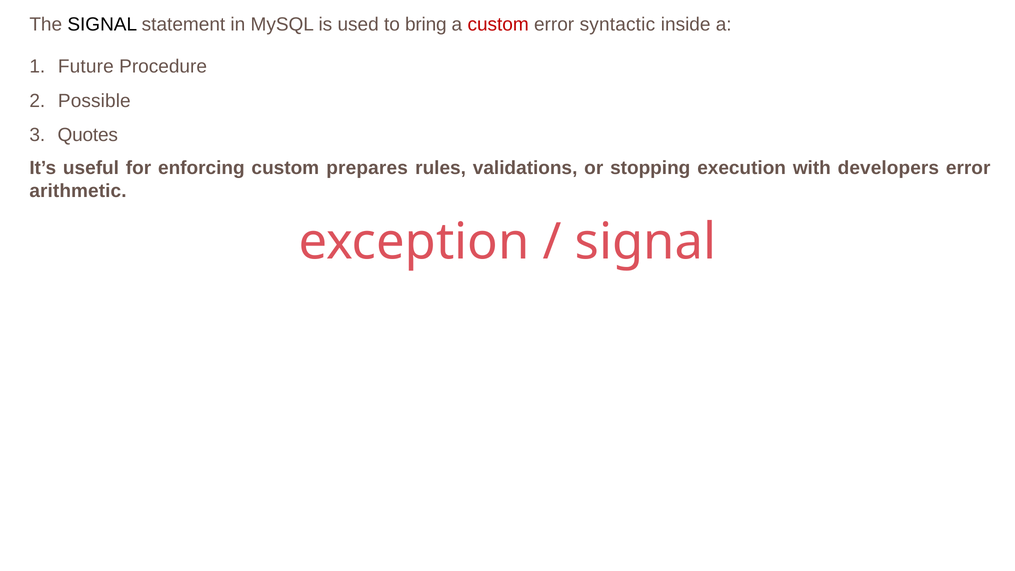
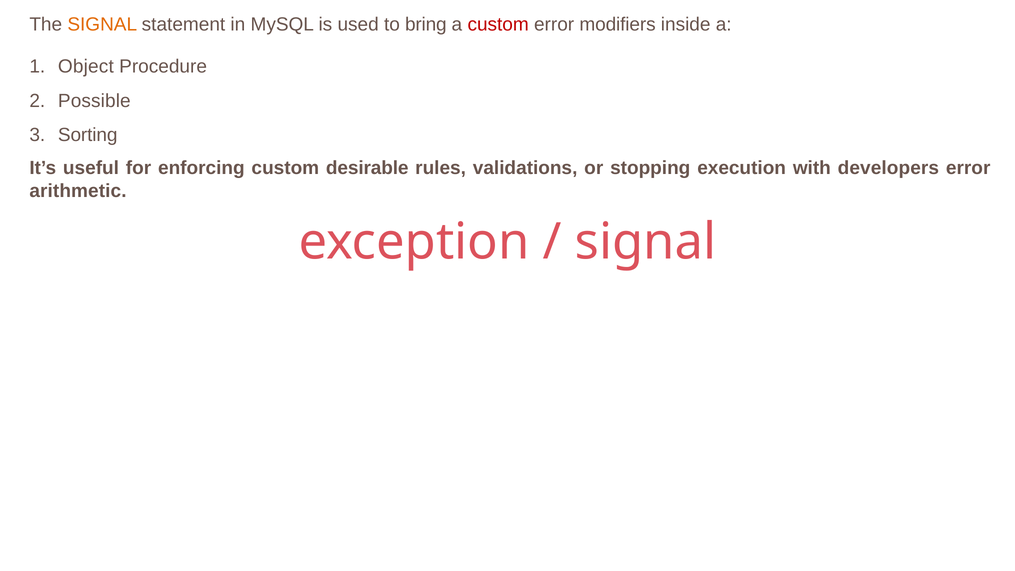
SIGNAL colour: black -> orange (102, 25)
syntactic: syntactic -> modifiers (618, 25)
Future: Future -> Object (86, 67)
Quotes: Quotes -> Sorting (88, 135)
prepares: prepares -> desirable (367, 168)
